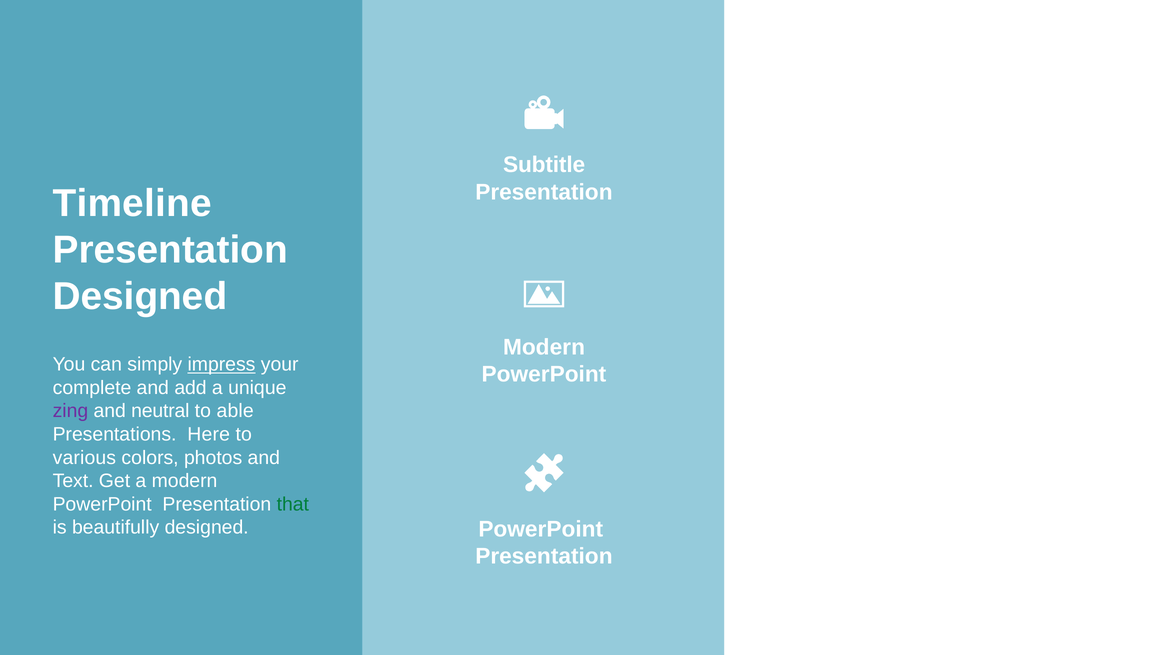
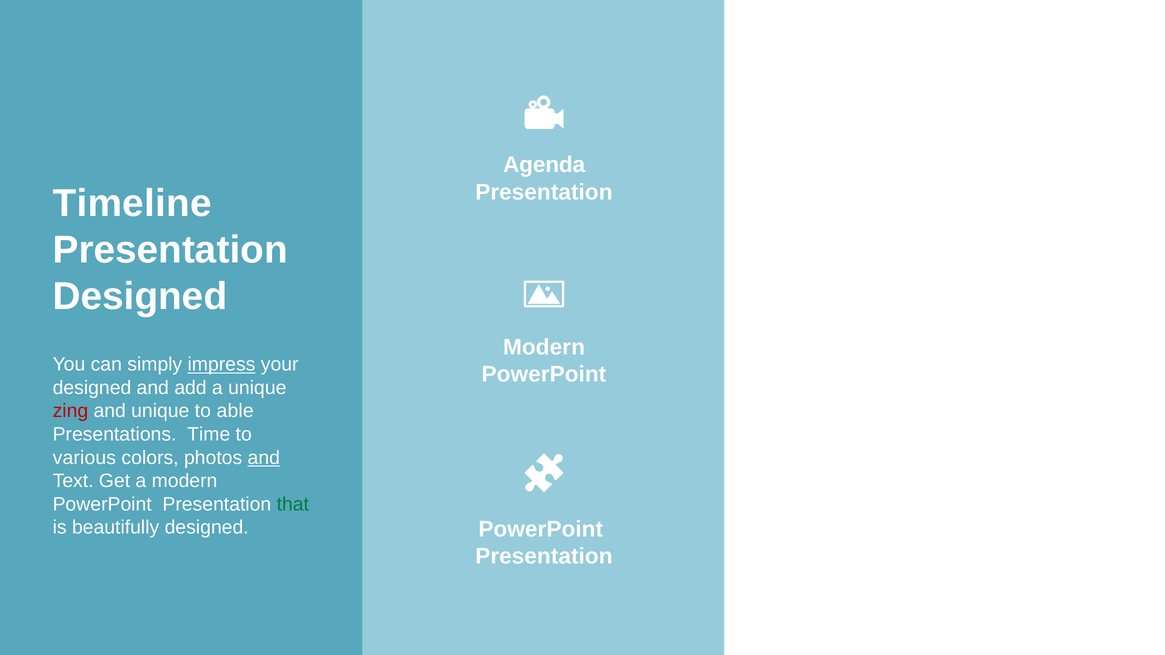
Subtitle: Subtitle -> Agenda (544, 165)
complete: complete -> designed (92, 388)
zing colour: purple -> red (70, 411)
and neutral: neutral -> unique (160, 411)
Here: Here -> Time (209, 435)
and underline: none -> present (264, 458)
